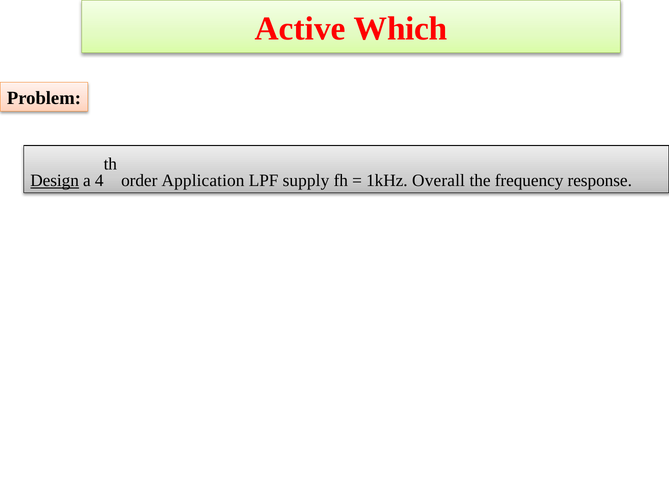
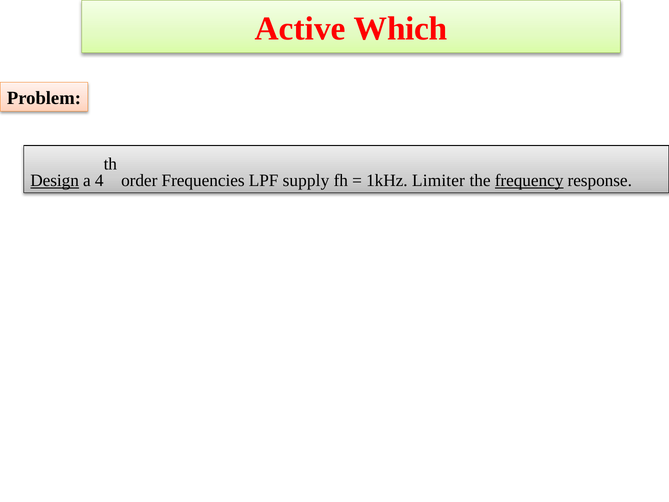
Application: Application -> Frequencies (203, 180)
Overall: Overall -> Limiter (438, 180)
frequency underline: none -> present (529, 180)
